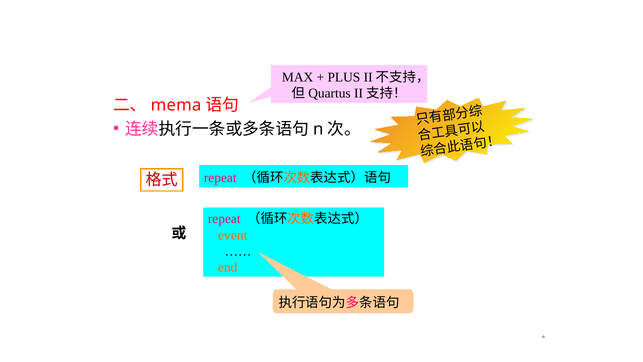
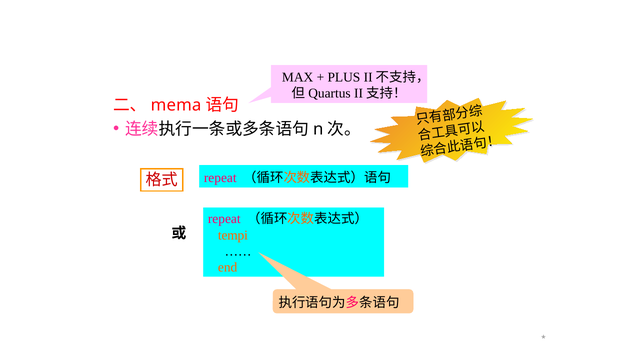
event: event -> tempi (233, 235)
